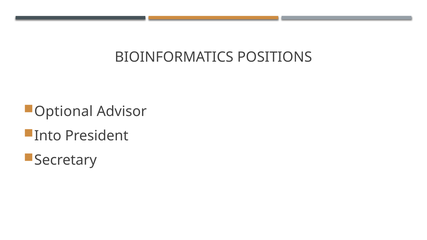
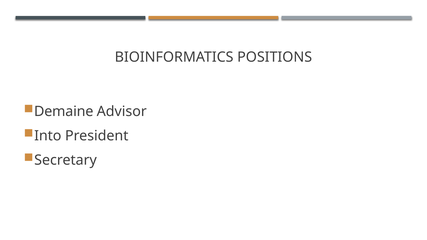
Optional: Optional -> Demaine (64, 111)
